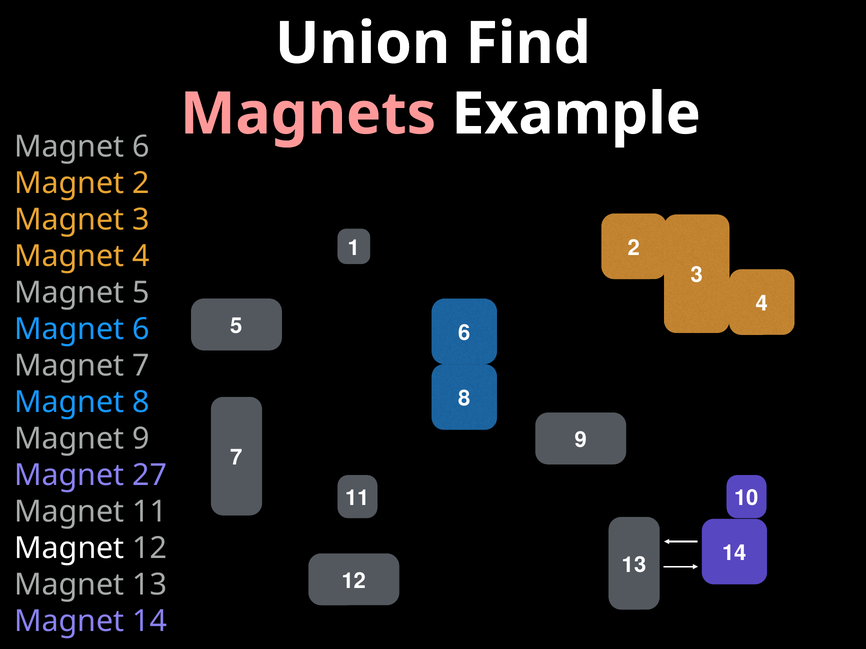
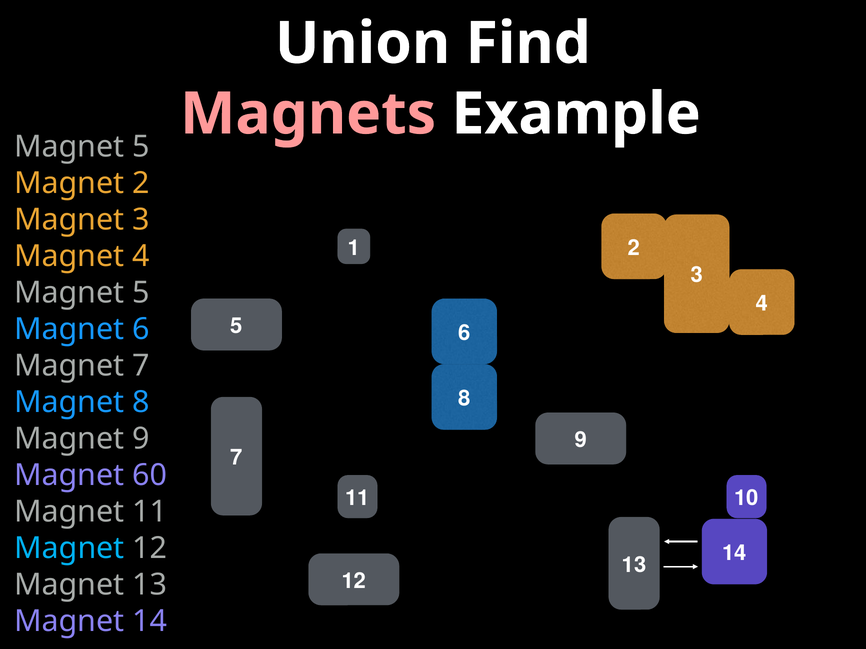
6: 6 -> 5 (141, 147)
27: 27 -> 60 (150, 476)
Magnet colour: white -> light blue (69, 549)
